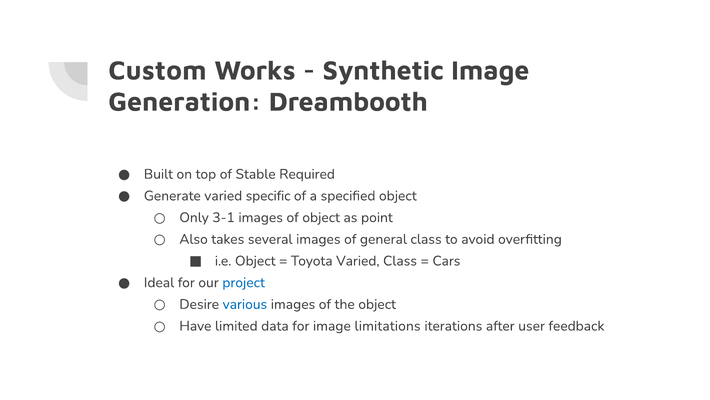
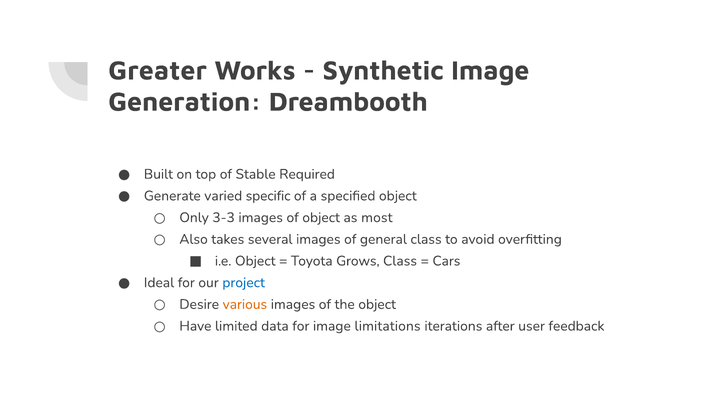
Custom: Custom -> Greater (158, 70)
3-1: 3-1 -> 3-3 (224, 217)
point: point -> most (377, 217)
Toyota Varied: Varied -> Grows (358, 261)
various colour: blue -> orange (245, 304)
